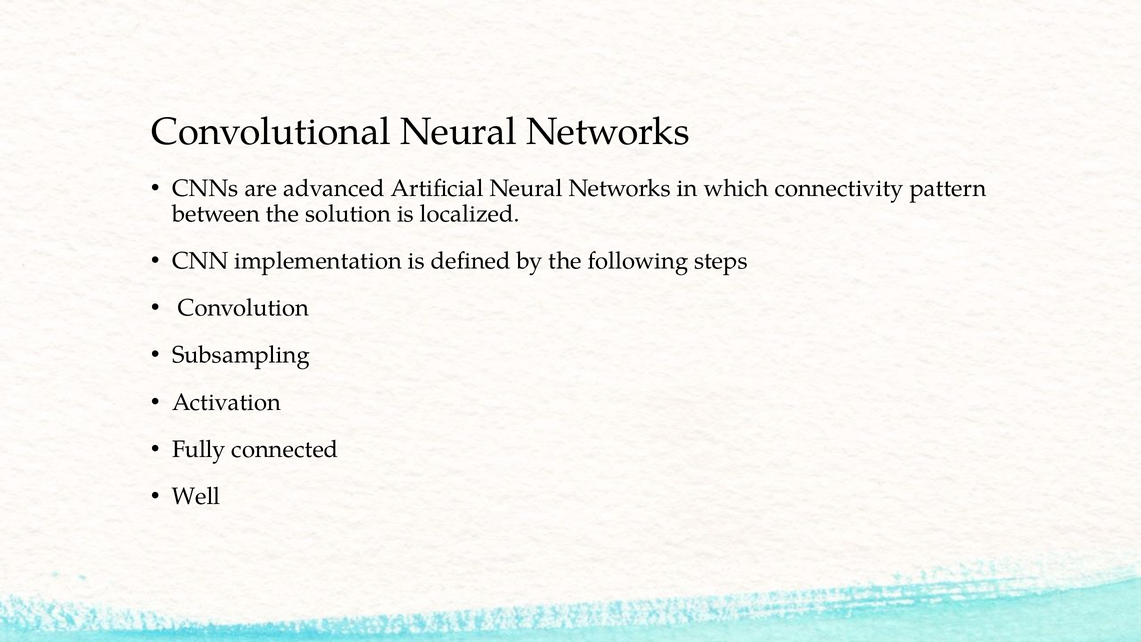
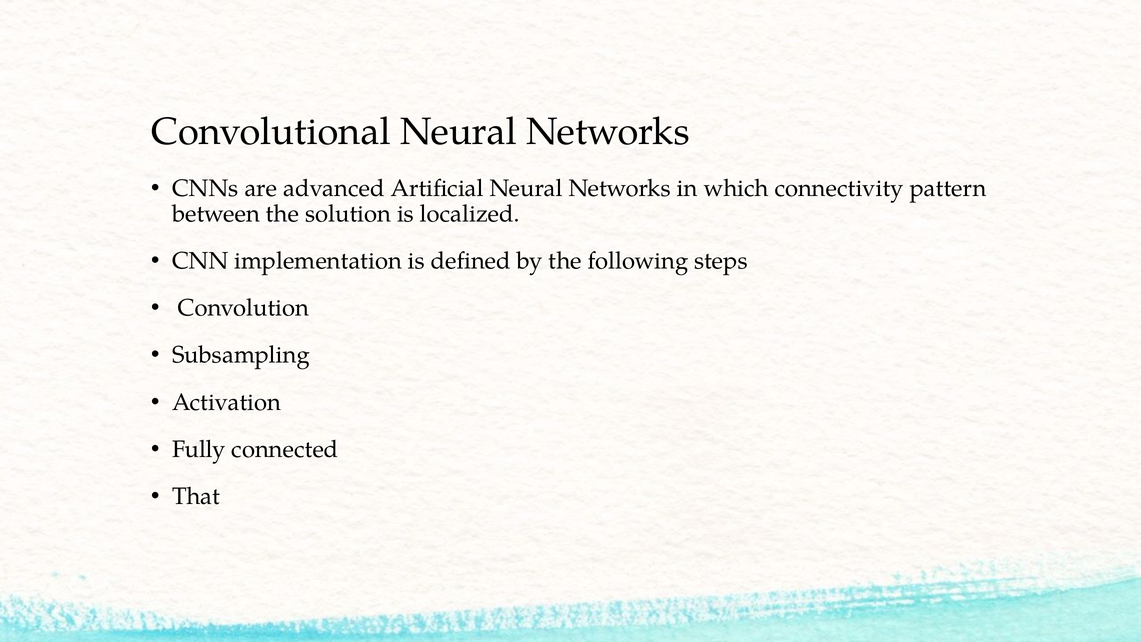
Well: Well -> That (196, 496)
